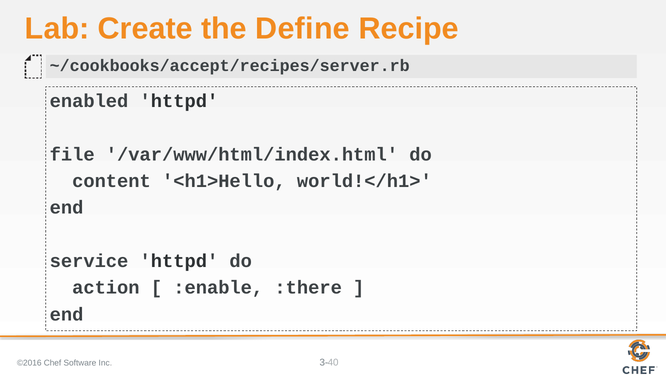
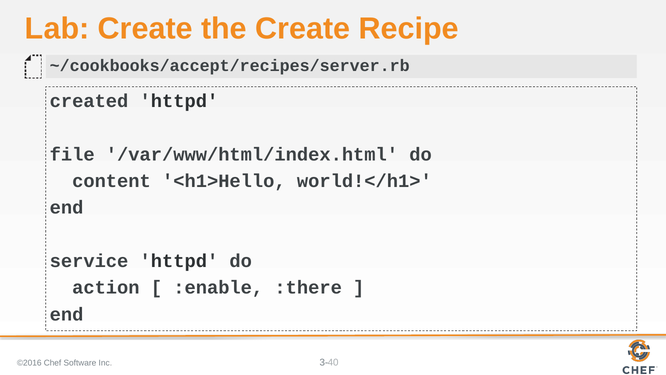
the Define: Define -> Create (303, 29)
enabled: enabled -> created (89, 101)
